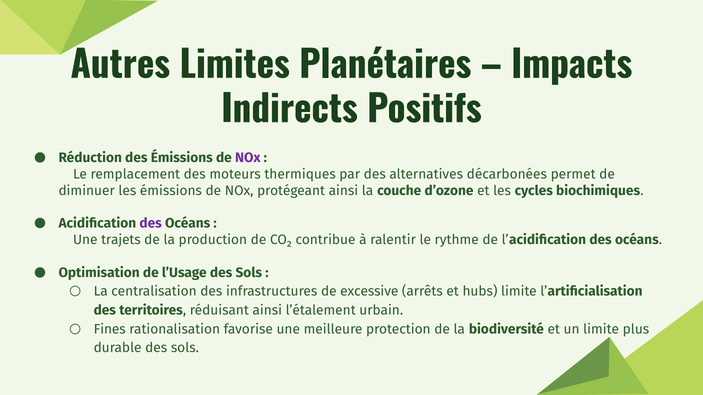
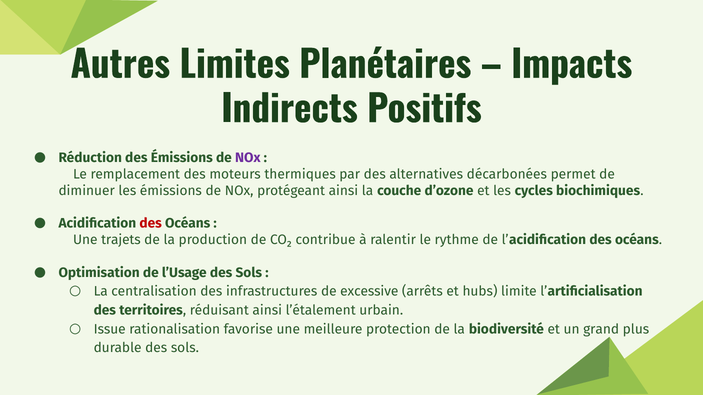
des colour: purple -> red (151, 224)
Fines: Fines -> Issue (110, 329)
un limite: limite -> grand (601, 329)
